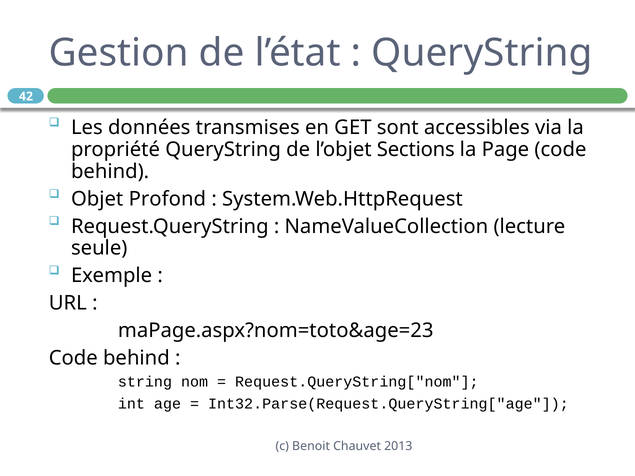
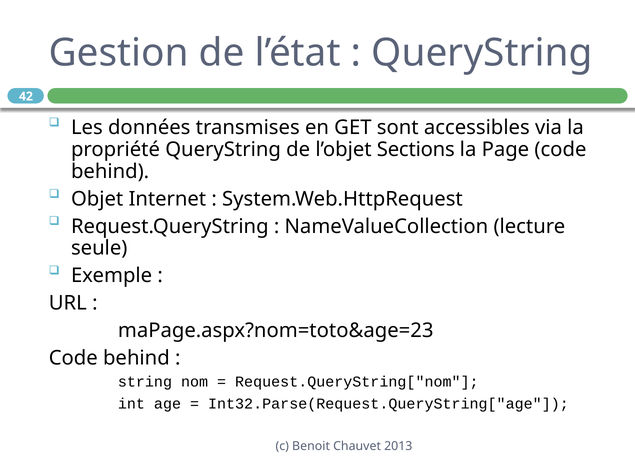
Profond: Profond -> Internet (167, 199)
